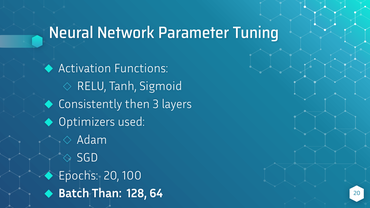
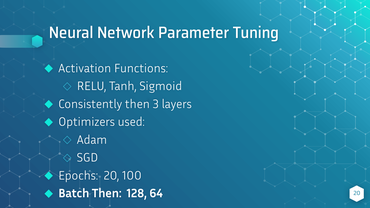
Batch Than: Than -> Then (107, 193)
